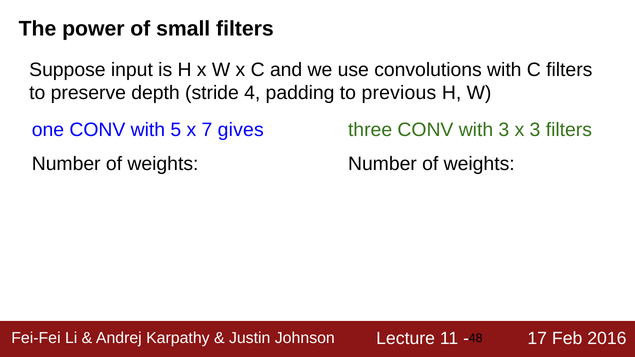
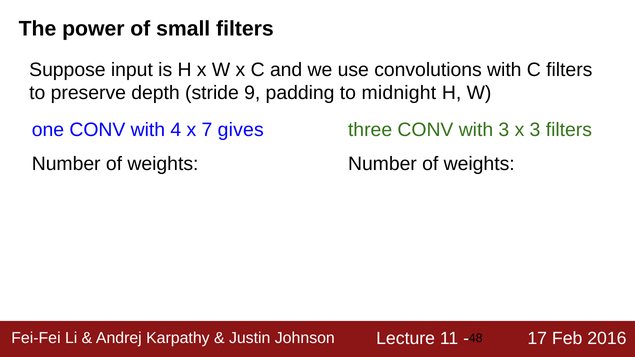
4: 4 -> 9 (252, 93)
previous: previous -> midnight (399, 93)
5: 5 -> 4 (176, 130)
